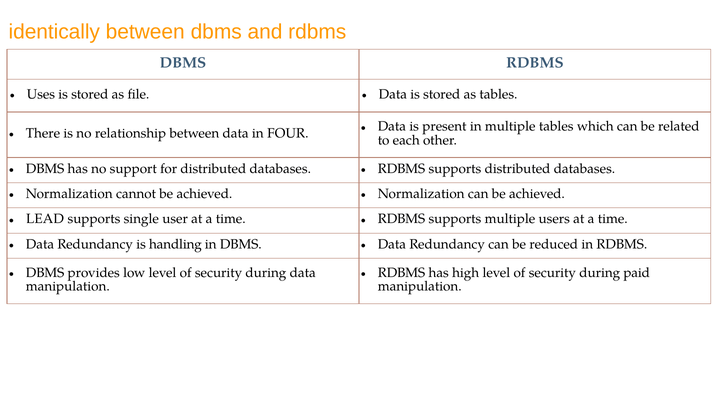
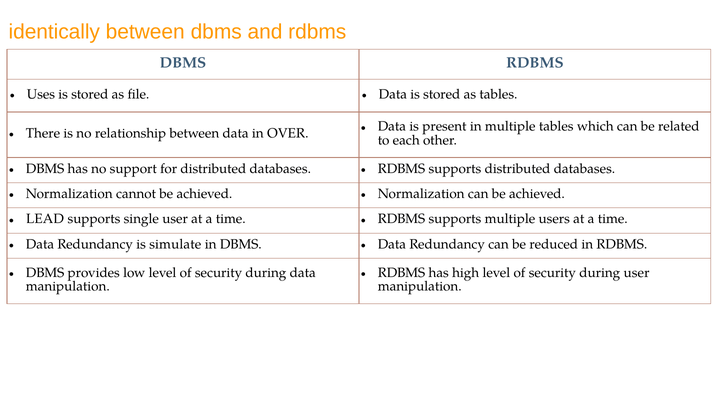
FOUR: FOUR -> OVER (288, 133)
handling: handling -> simulate (175, 244)
during paid: paid -> user (637, 273)
